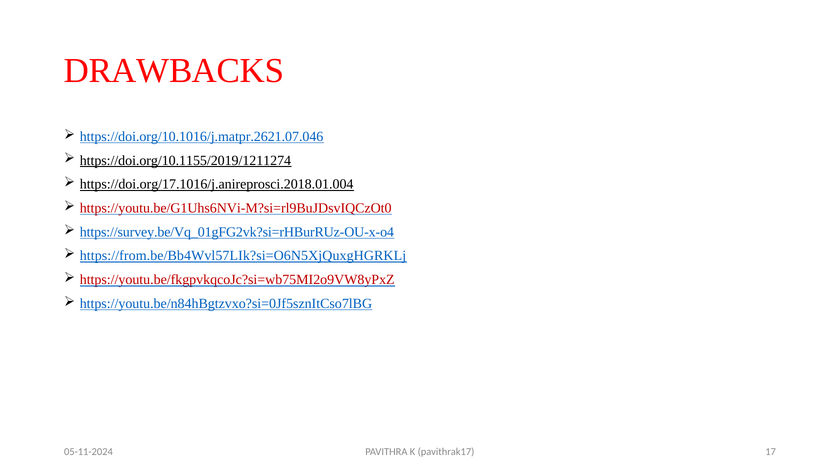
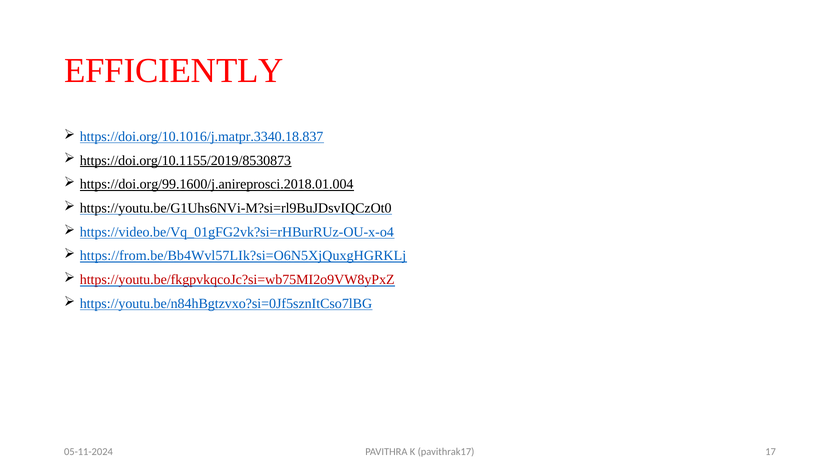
DRAWBACKS: DRAWBACKS -> EFFICIENTLY (174, 71)
https://doi.org/10.1016/j.matpr.2621.07.046: https://doi.org/10.1016/j.matpr.2621.07.046 -> https://doi.org/10.1016/j.matpr.3340.18.837 (202, 136)
https://doi.org/10.1155/2019/1211274: https://doi.org/10.1155/2019/1211274 -> https://doi.org/10.1155/2019/8530873 (185, 160)
https://doi.org/17.1016/j.anireprosci.2018.01.004: https://doi.org/17.1016/j.anireprosci.2018.01.004 -> https://doi.org/99.1600/j.anireprosci.2018.01.004 (217, 184)
https://youtu.be/G1Uhs6NVi-M?si=rl9BuJDsvIQCzOt0 colour: red -> black (236, 208)
https://survey.be/Vq_01gFG2vk?si=rHBurRUz-OU-x-o4: https://survey.be/Vq_01gFG2vk?si=rHBurRUz-OU-x-o4 -> https://video.be/Vq_01gFG2vk?si=rHBurRUz-OU-x-o4 (237, 232)
